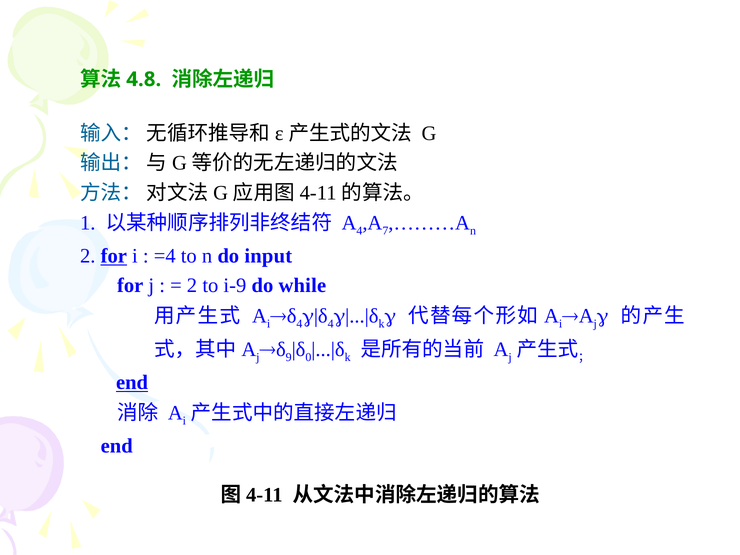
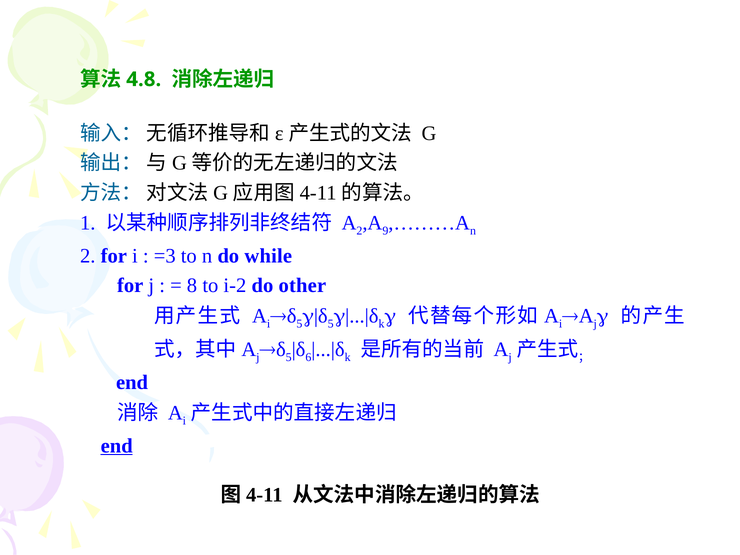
4: 4 -> 2 (359, 231)
7: 7 -> 9 (385, 231)
for underline: present -> none (114, 256)
=4: =4 -> =3 (165, 256)
input: input -> while (268, 256)
2: 2 -> 8 (192, 286)
i-9: i-9 -> i-2 (235, 286)
while: while -> other (302, 286)
4: 4 -> 5 (299, 324)
4: 4 -> 5 (331, 324)
9: 9 -> 5 (289, 358)
0: 0 -> 6 (308, 358)
end underline: present -> none (132, 383)
end underline: none -> present (117, 446)
